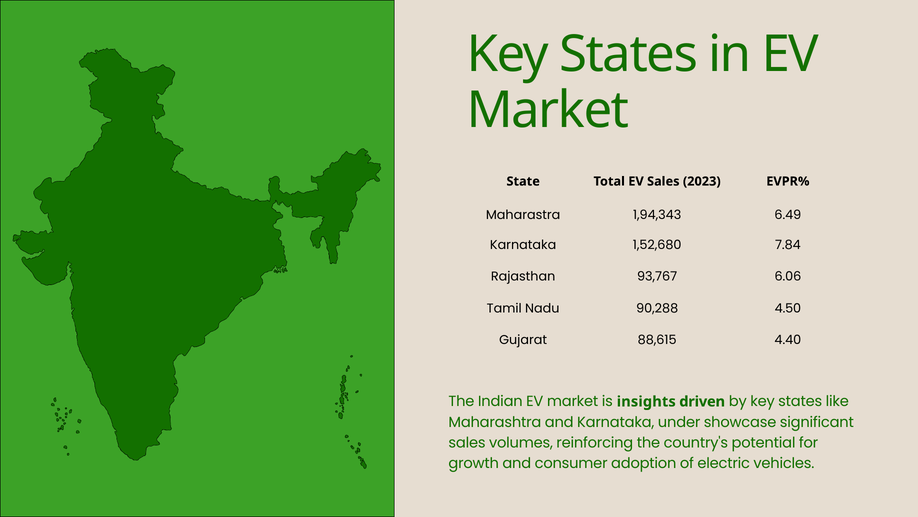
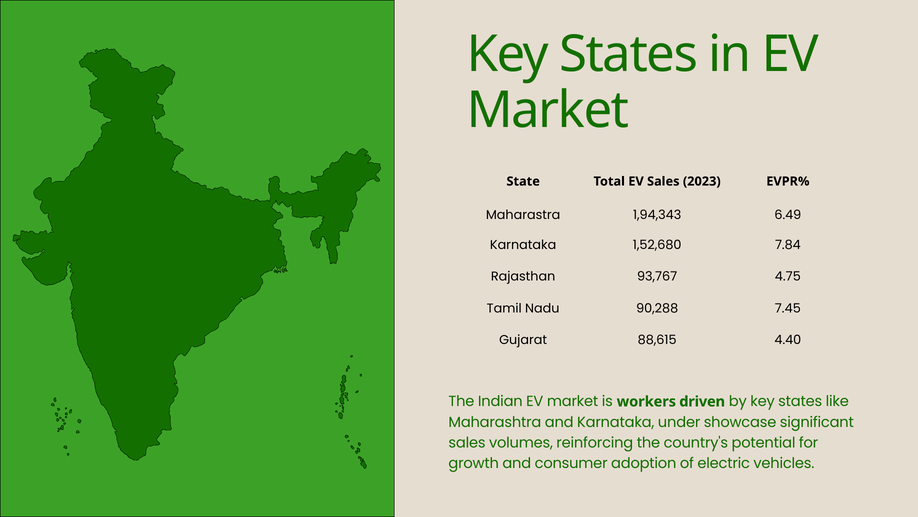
6.06: 6.06 -> 4.75 (788, 276)
4.50: 4.50 -> 7.45 (788, 308)
insights: insights -> workers (646, 401)
